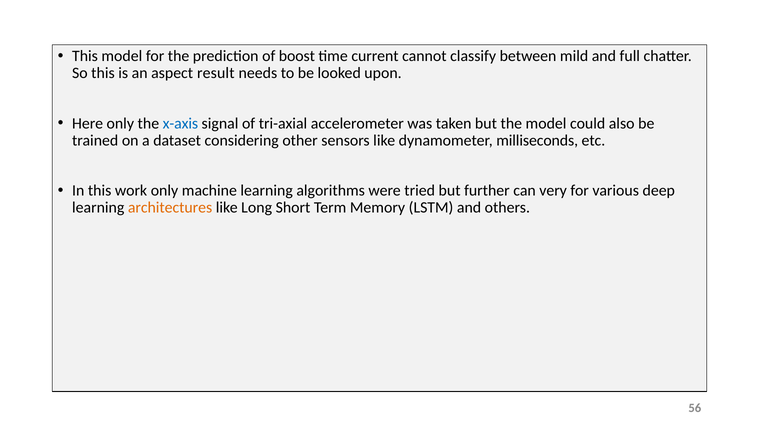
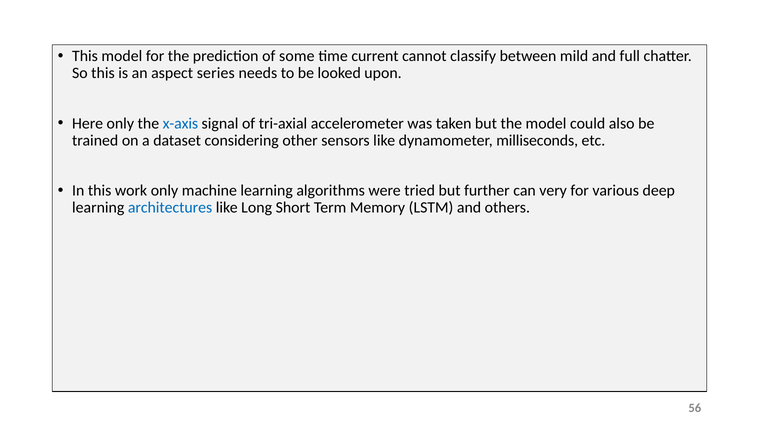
boost: boost -> some (297, 56)
result: result -> series (216, 73)
architectures colour: orange -> blue (170, 208)
